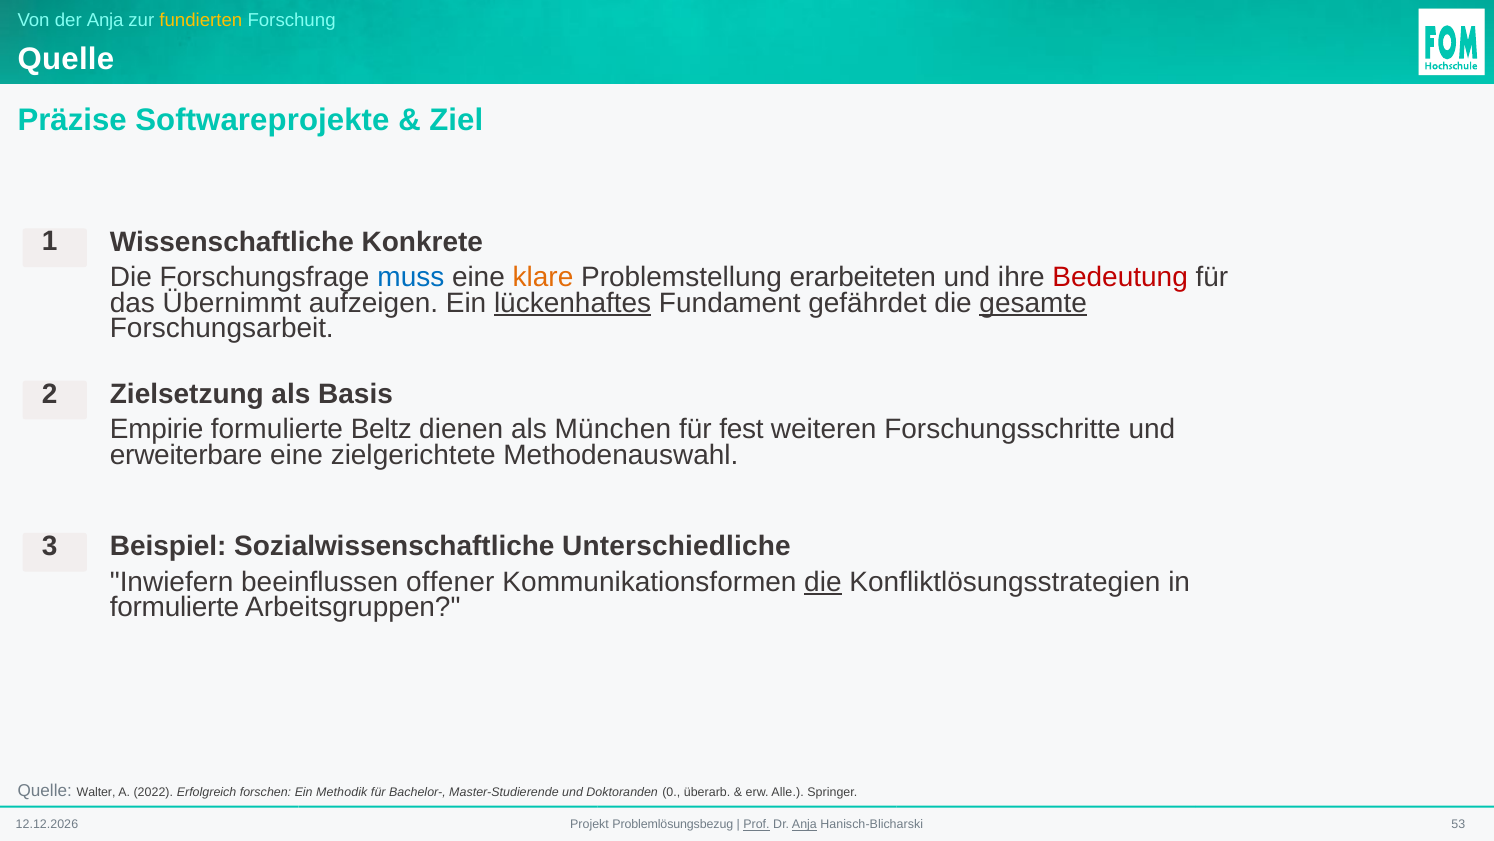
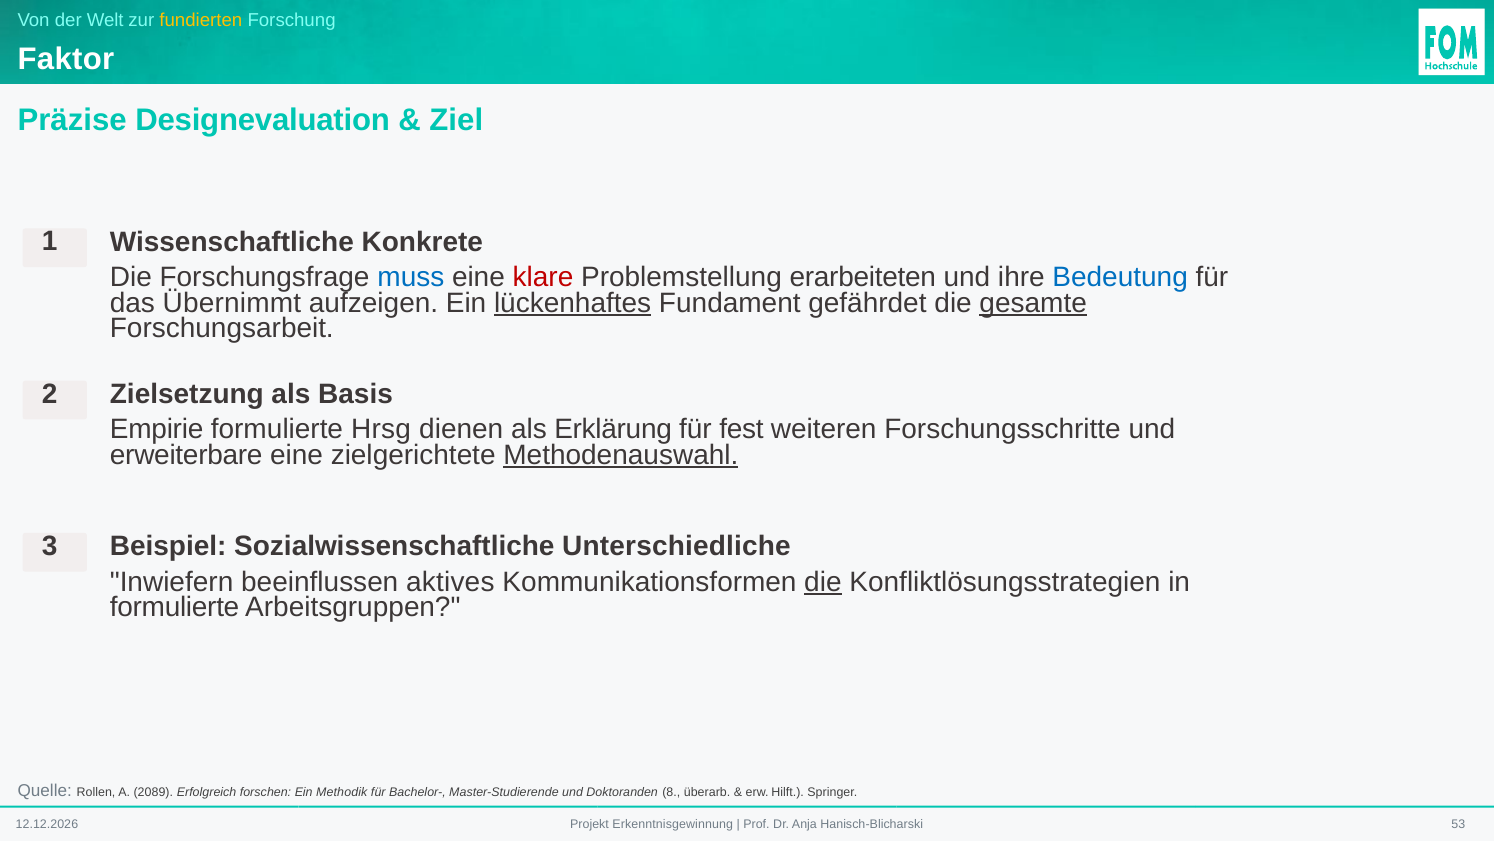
der Anja: Anja -> Welt (105, 20)
Quelle: Quelle -> Faktor (66, 59)
Softwareprojekte: Softwareprojekte -> Designevaluation (263, 120)
klare colour: orange -> red (543, 277)
Bedeutung colour: red -> blue (1120, 277)
Beltz: Beltz -> Hrsg (381, 429)
München: München -> Erklärung (613, 429)
Methodenauswahl underline: none -> present (621, 455)
offener: offener -> aktives (450, 582)
Walter: Walter -> Rollen (96, 792)
2022: 2022 -> 2089 (153, 792)
0: 0 -> 8 (671, 792)
Alle: Alle -> Hilft (788, 792)
Problemlösungsbezug: Problemlösungsbezug -> Erkenntnisgewinnung (673, 824)
Prof underline: present -> none (756, 824)
Anja underline: present -> none (804, 824)
